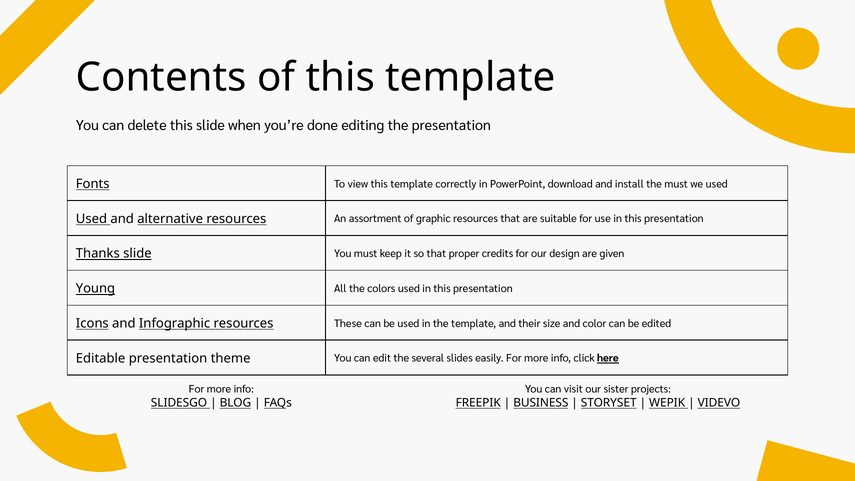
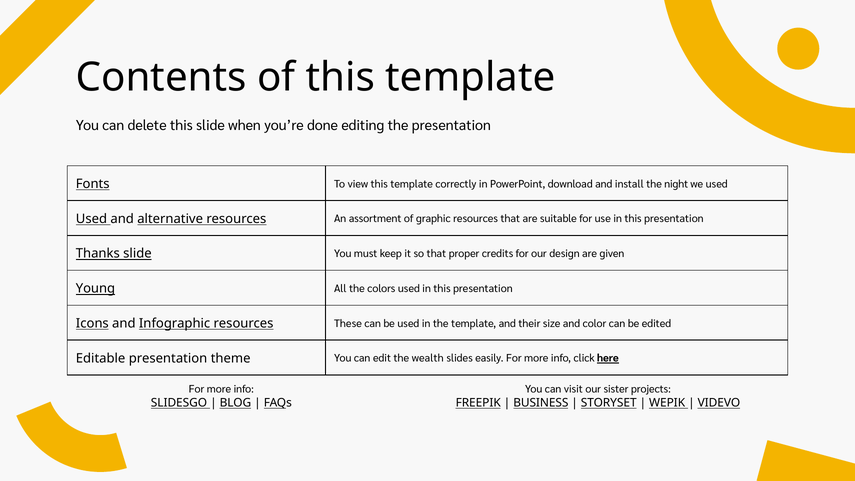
the must: must -> night (676, 184)
several: several -> wealth (428, 358)
